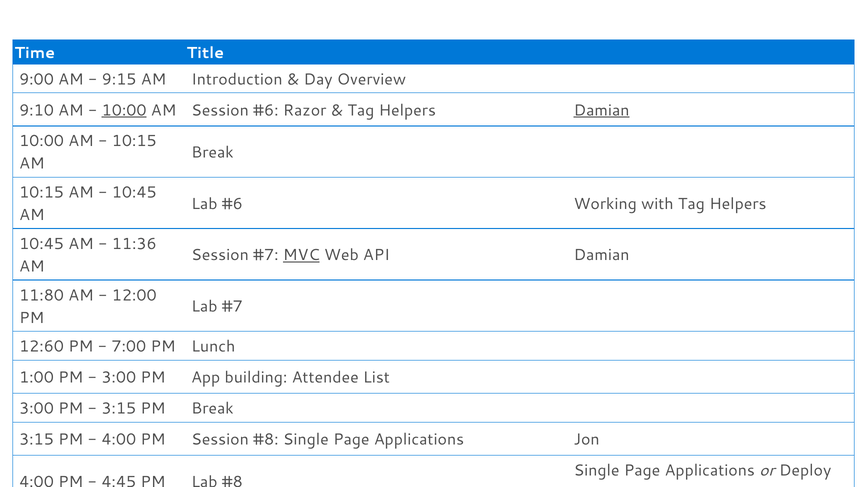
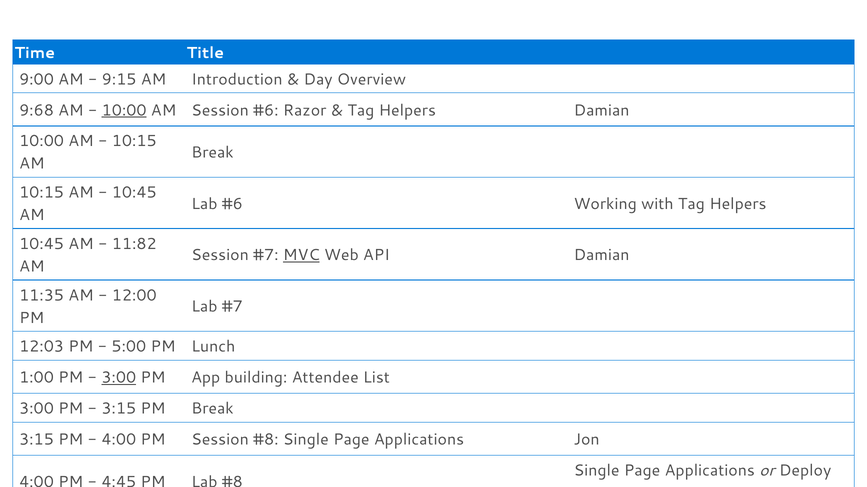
9:10: 9:10 -> 9:68 (37, 110)
Damian underline: present -> none (602, 110)
11:36: 11:36 -> 11:82 (134, 244)
11:80: 11:80 -> 11:35 (42, 296)
12:60: 12:60 -> 12:03 (42, 347)
7:00: 7:00 -> 5:00 (129, 347)
3:00 underline: none -> present (119, 378)
